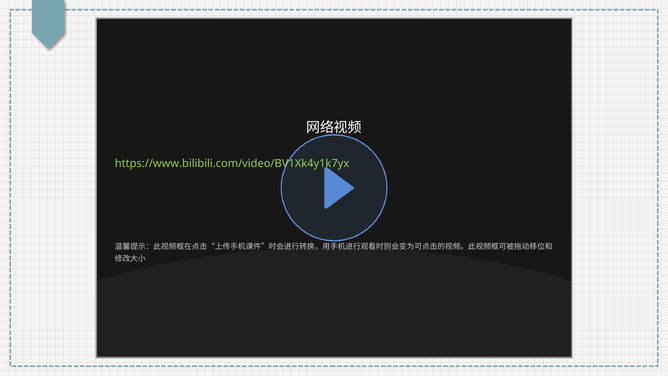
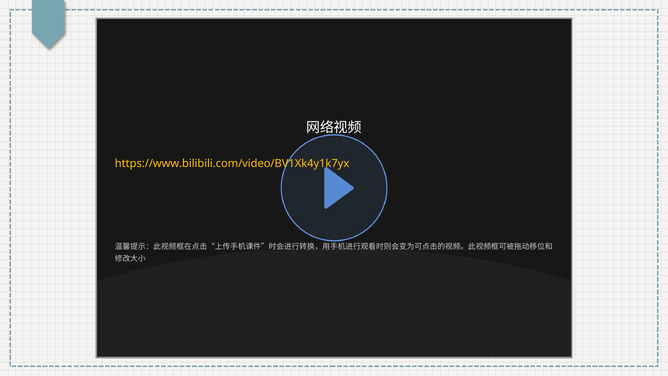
https://www.bilibili.com/video/BV1Xk4y1k7yx colour: light green -> yellow (232, 164)
